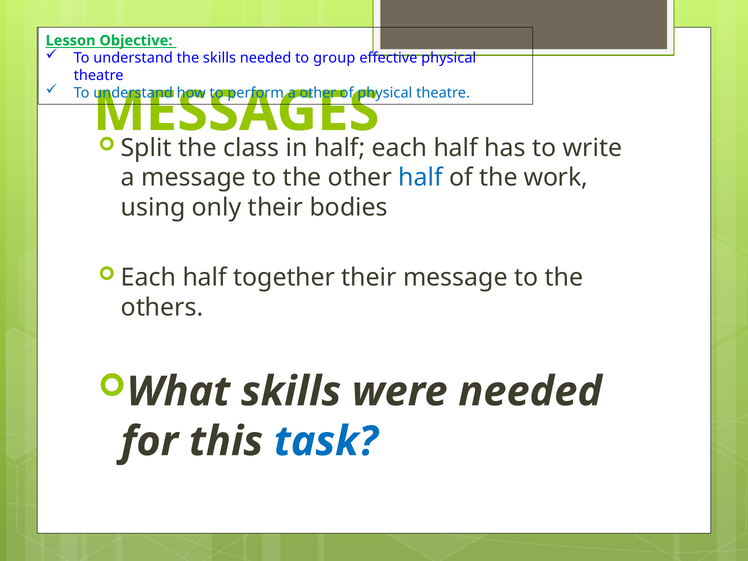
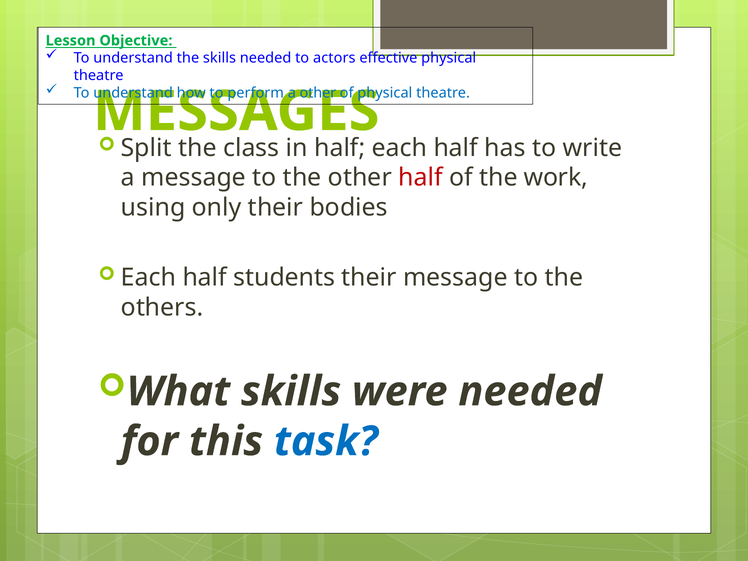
group: group -> actors (334, 58)
half colour: blue -> red (420, 178)
together: together -> students (284, 277)
